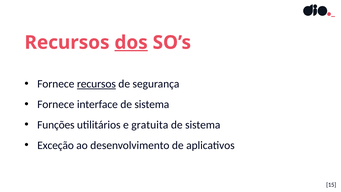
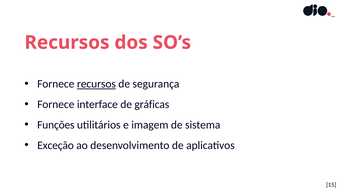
dos underline: present -> none (131, 42)
interface de sistema: sistema -> gráficas (152, 104)
gratuita: gratuita -> imagem (150, 125)
